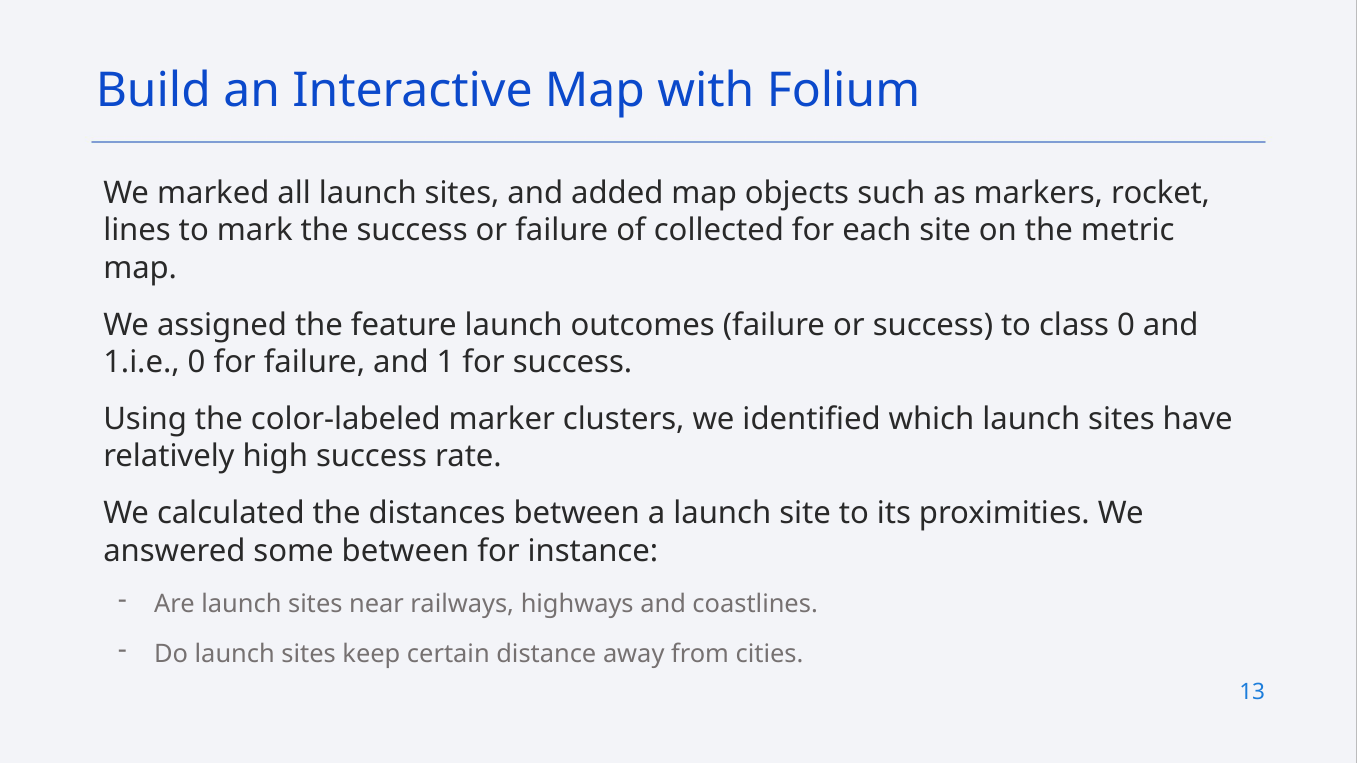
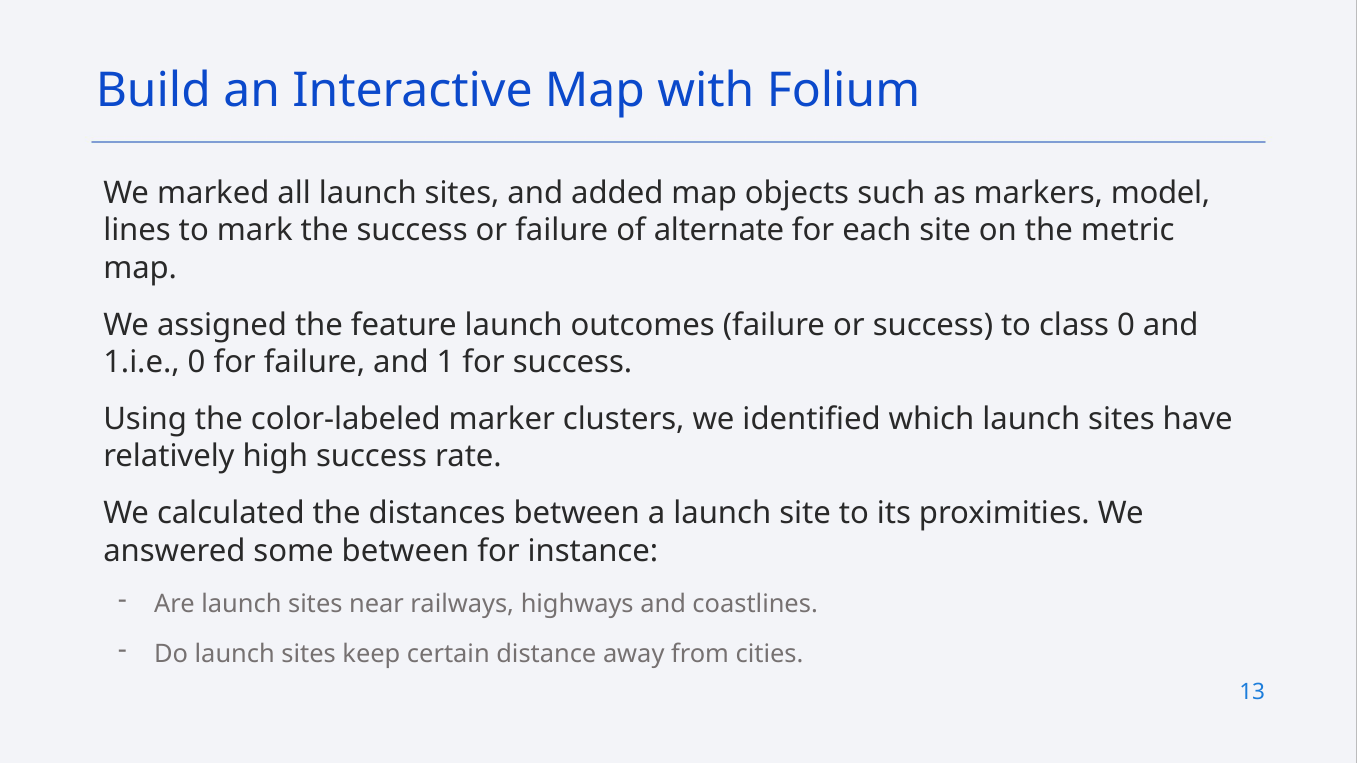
rocket: rocket -> model (1161, 194)
collected: collected -> alternate (719, 231)
